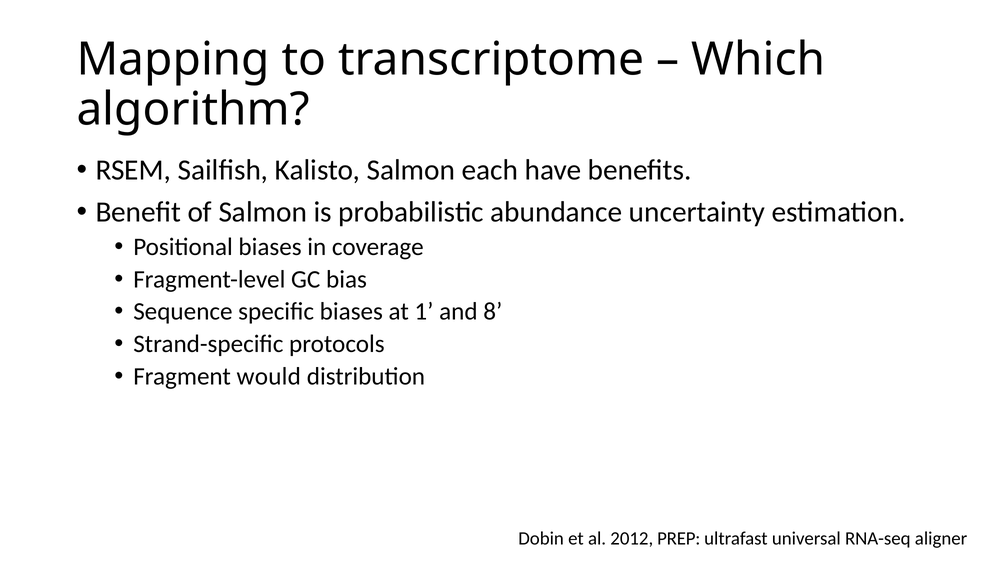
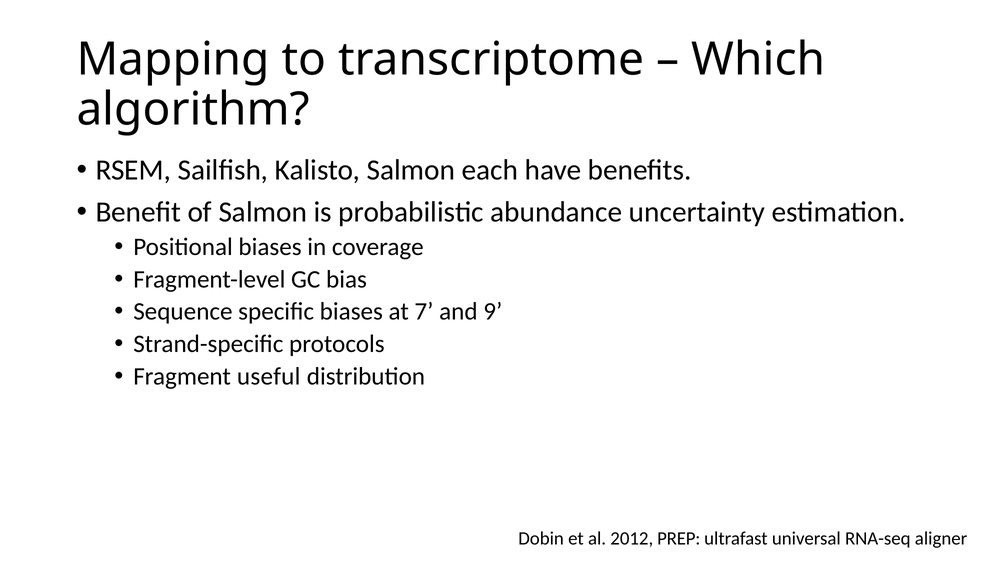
1: 1 -> 7 (424, 312)
8: 8 -> 9 (493, 312)
would: would -> useful (269, 376)
